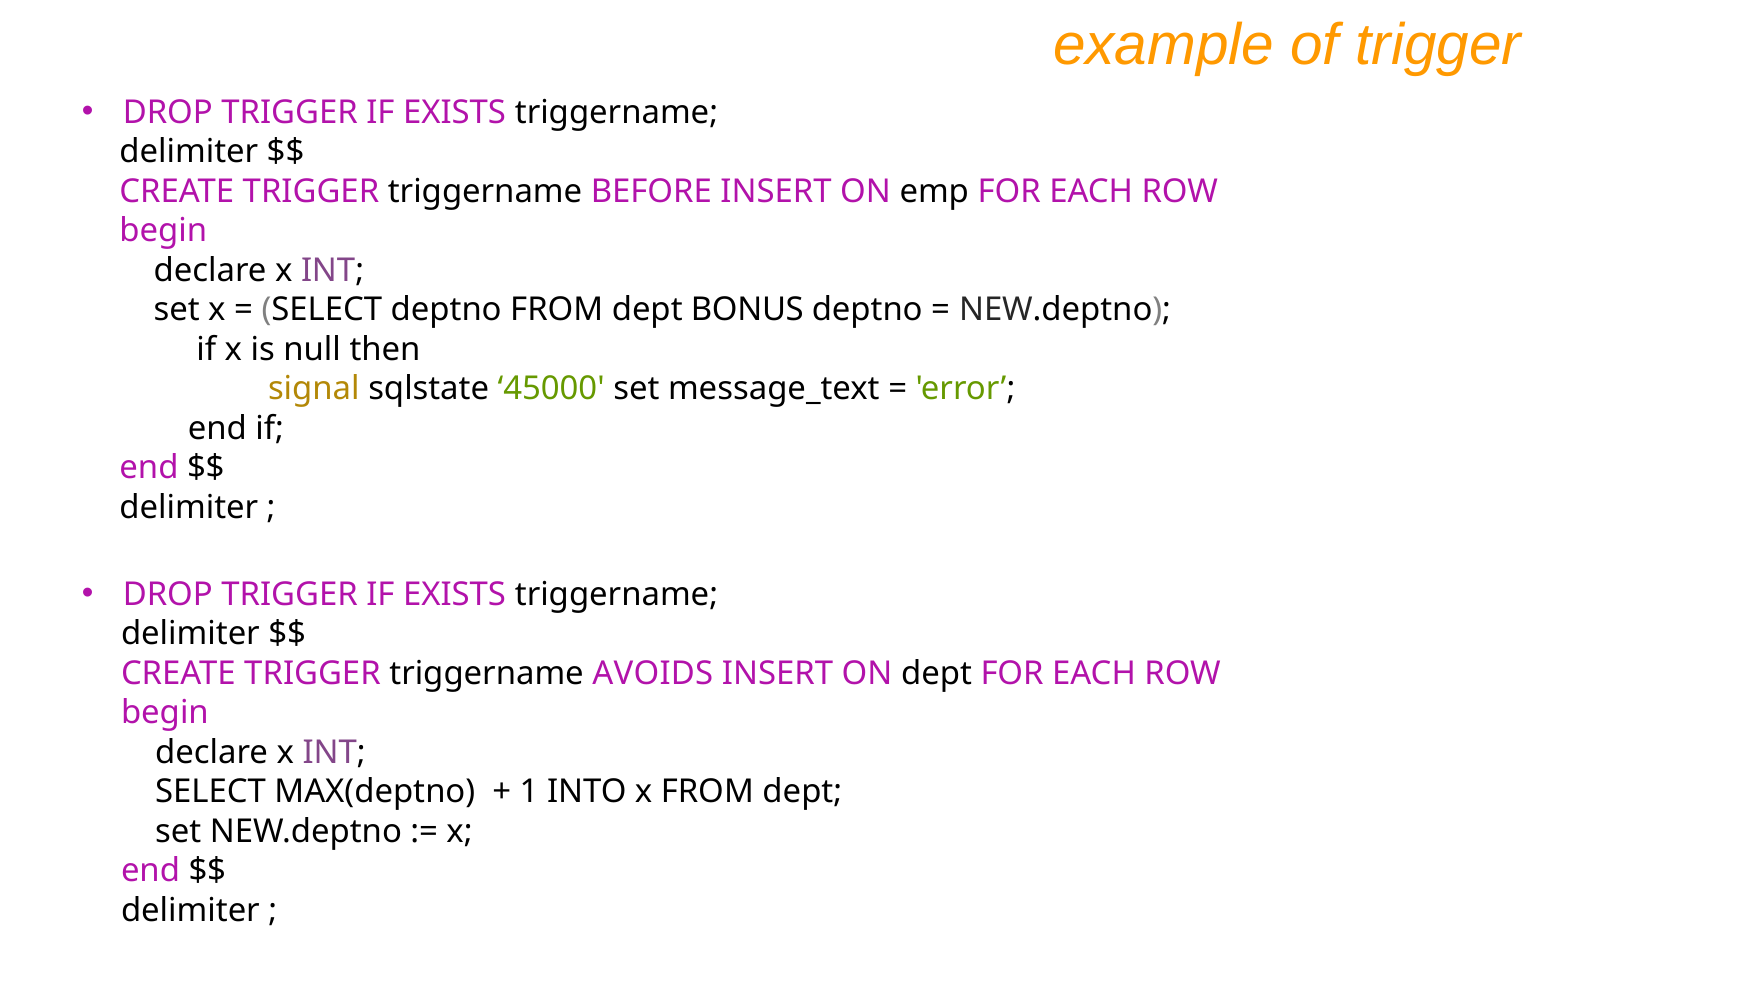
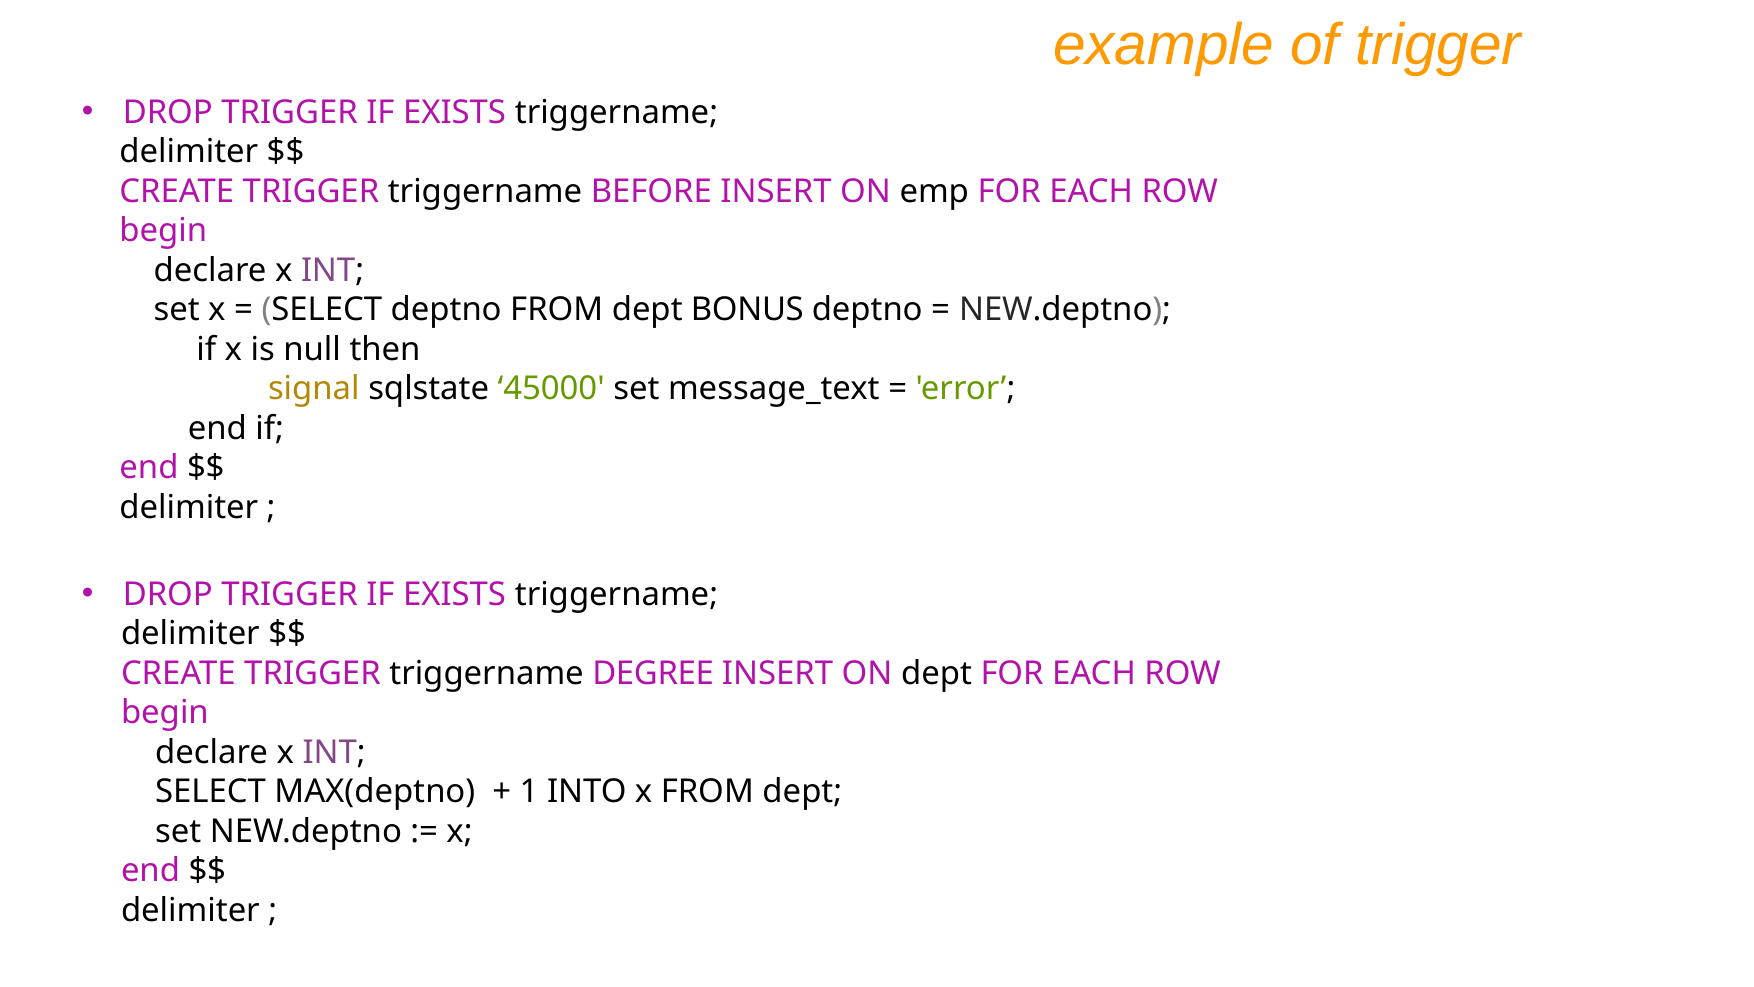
AVOIDS: AVOIDS -> DEGREE (653, 673)
